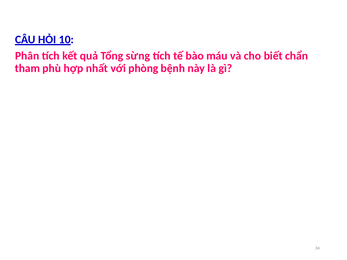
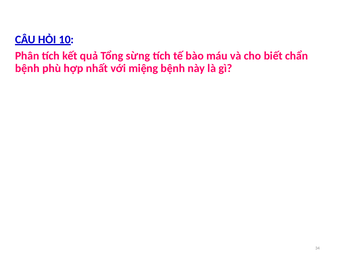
tham: tham -> bệnh (27, 68)
phòng: phòng -> miệng (143, 68)
